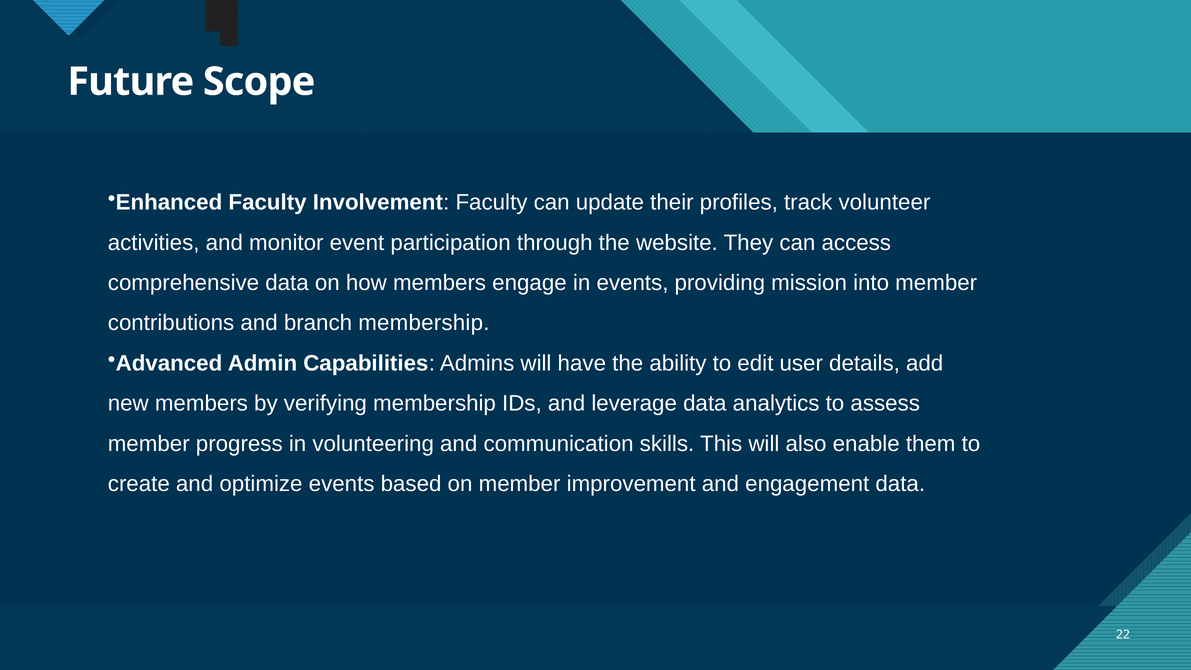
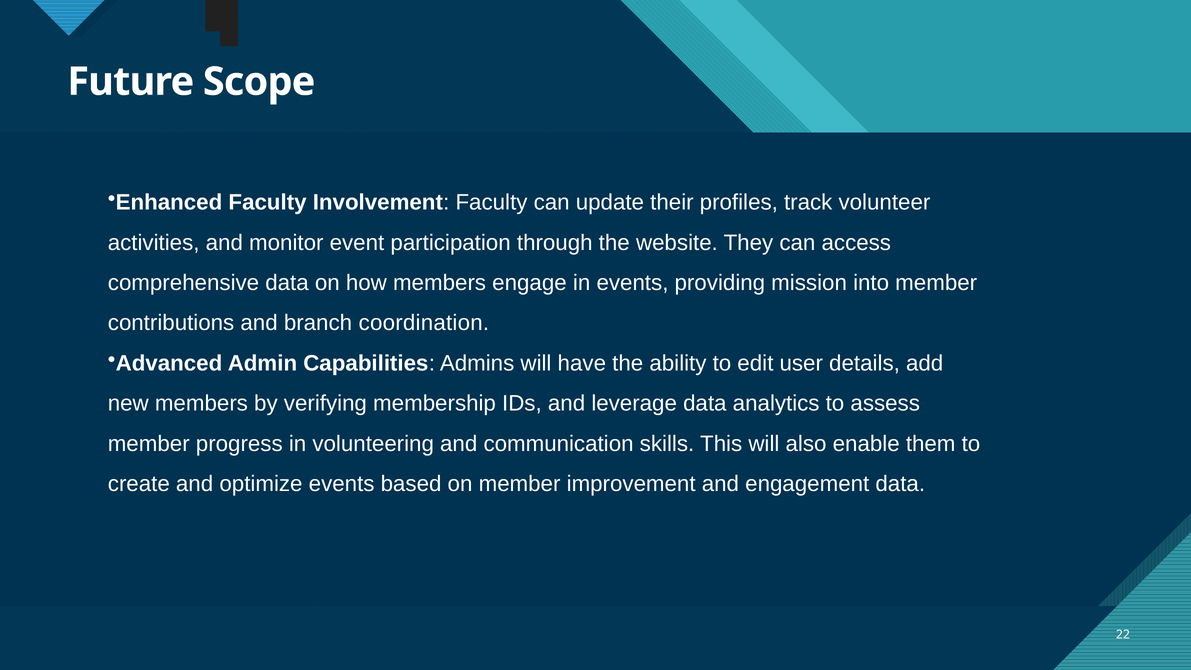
branch membership: membership -> coordination (424, 323)
